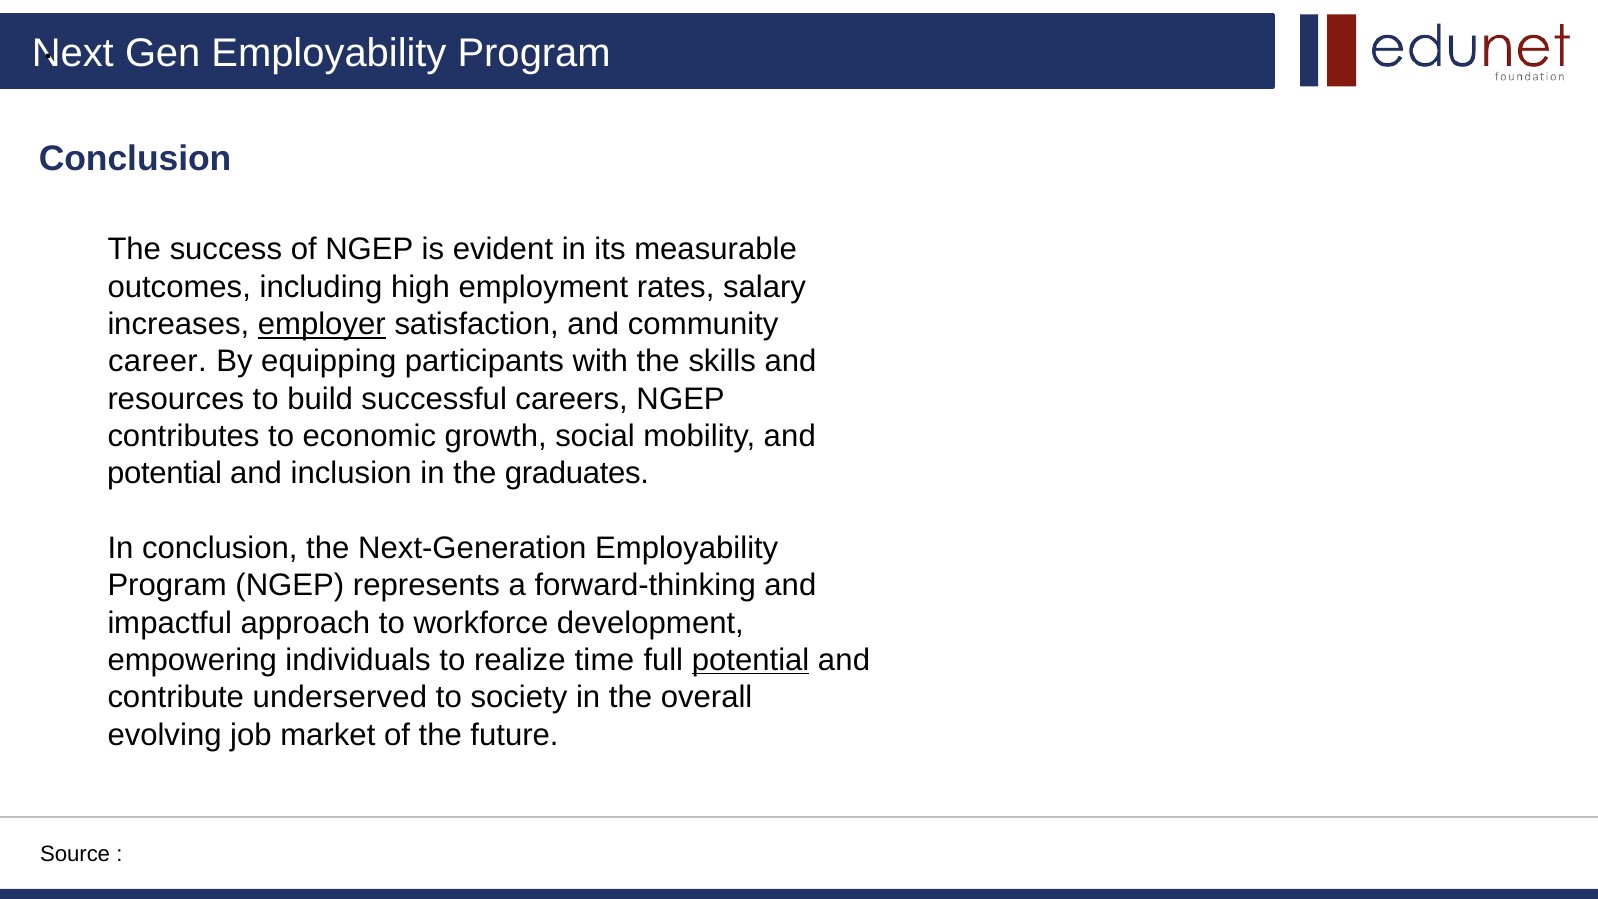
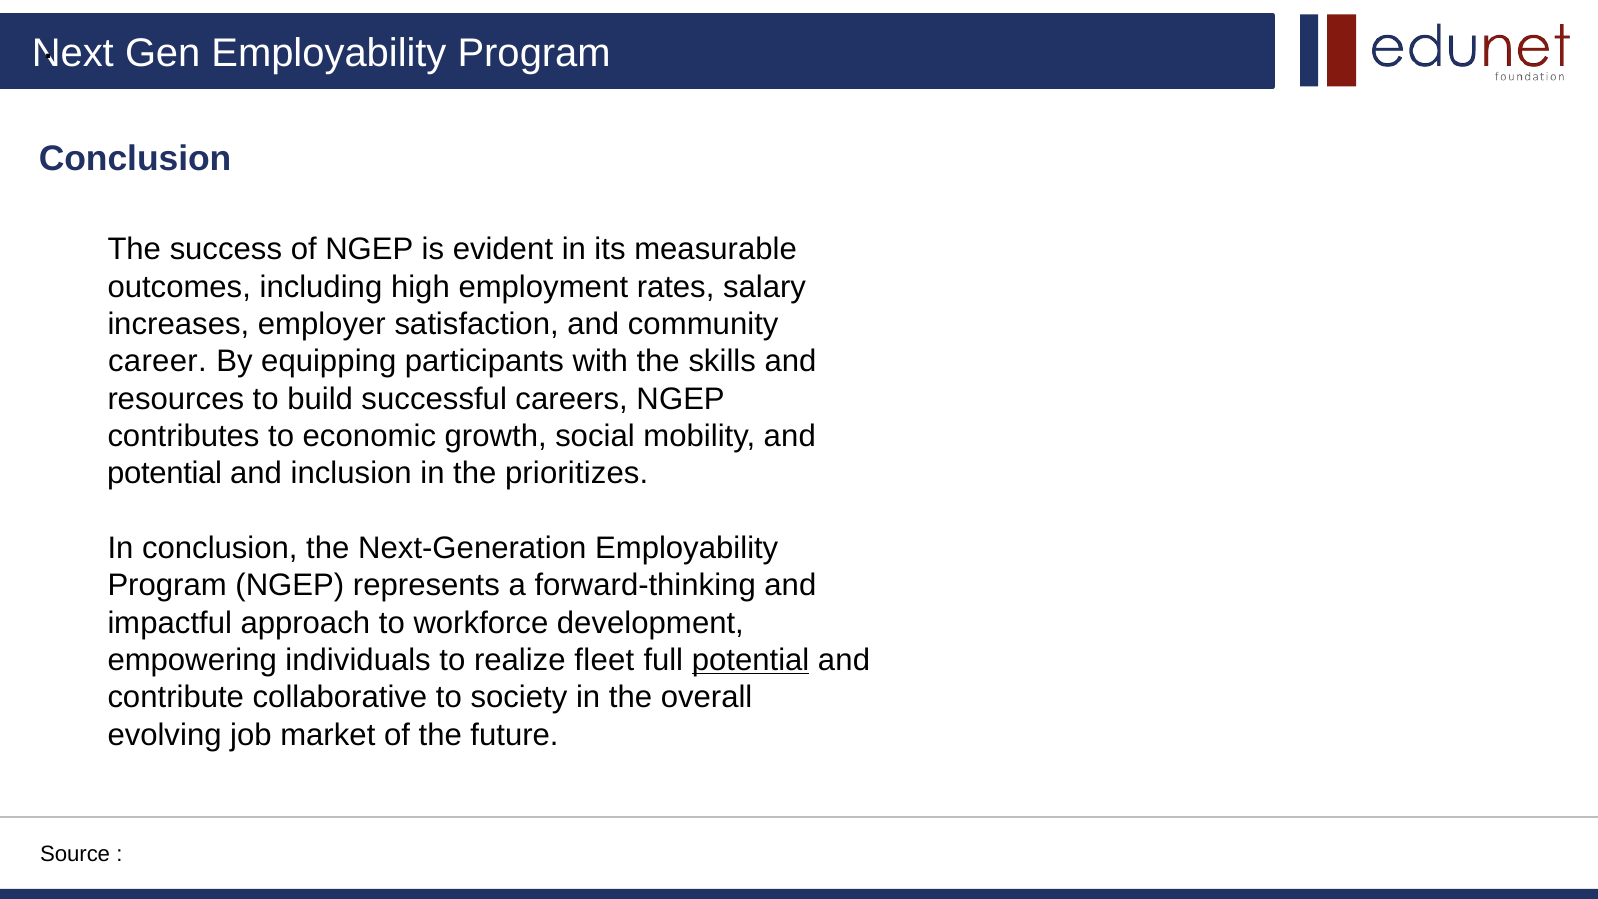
employer underline: present -> none (322, 324)
graduates: graduates -> prioritizes (577, 474)
time: time -> fleet (604, 660)
underserved: underserved -> collaborative (340, 697)
